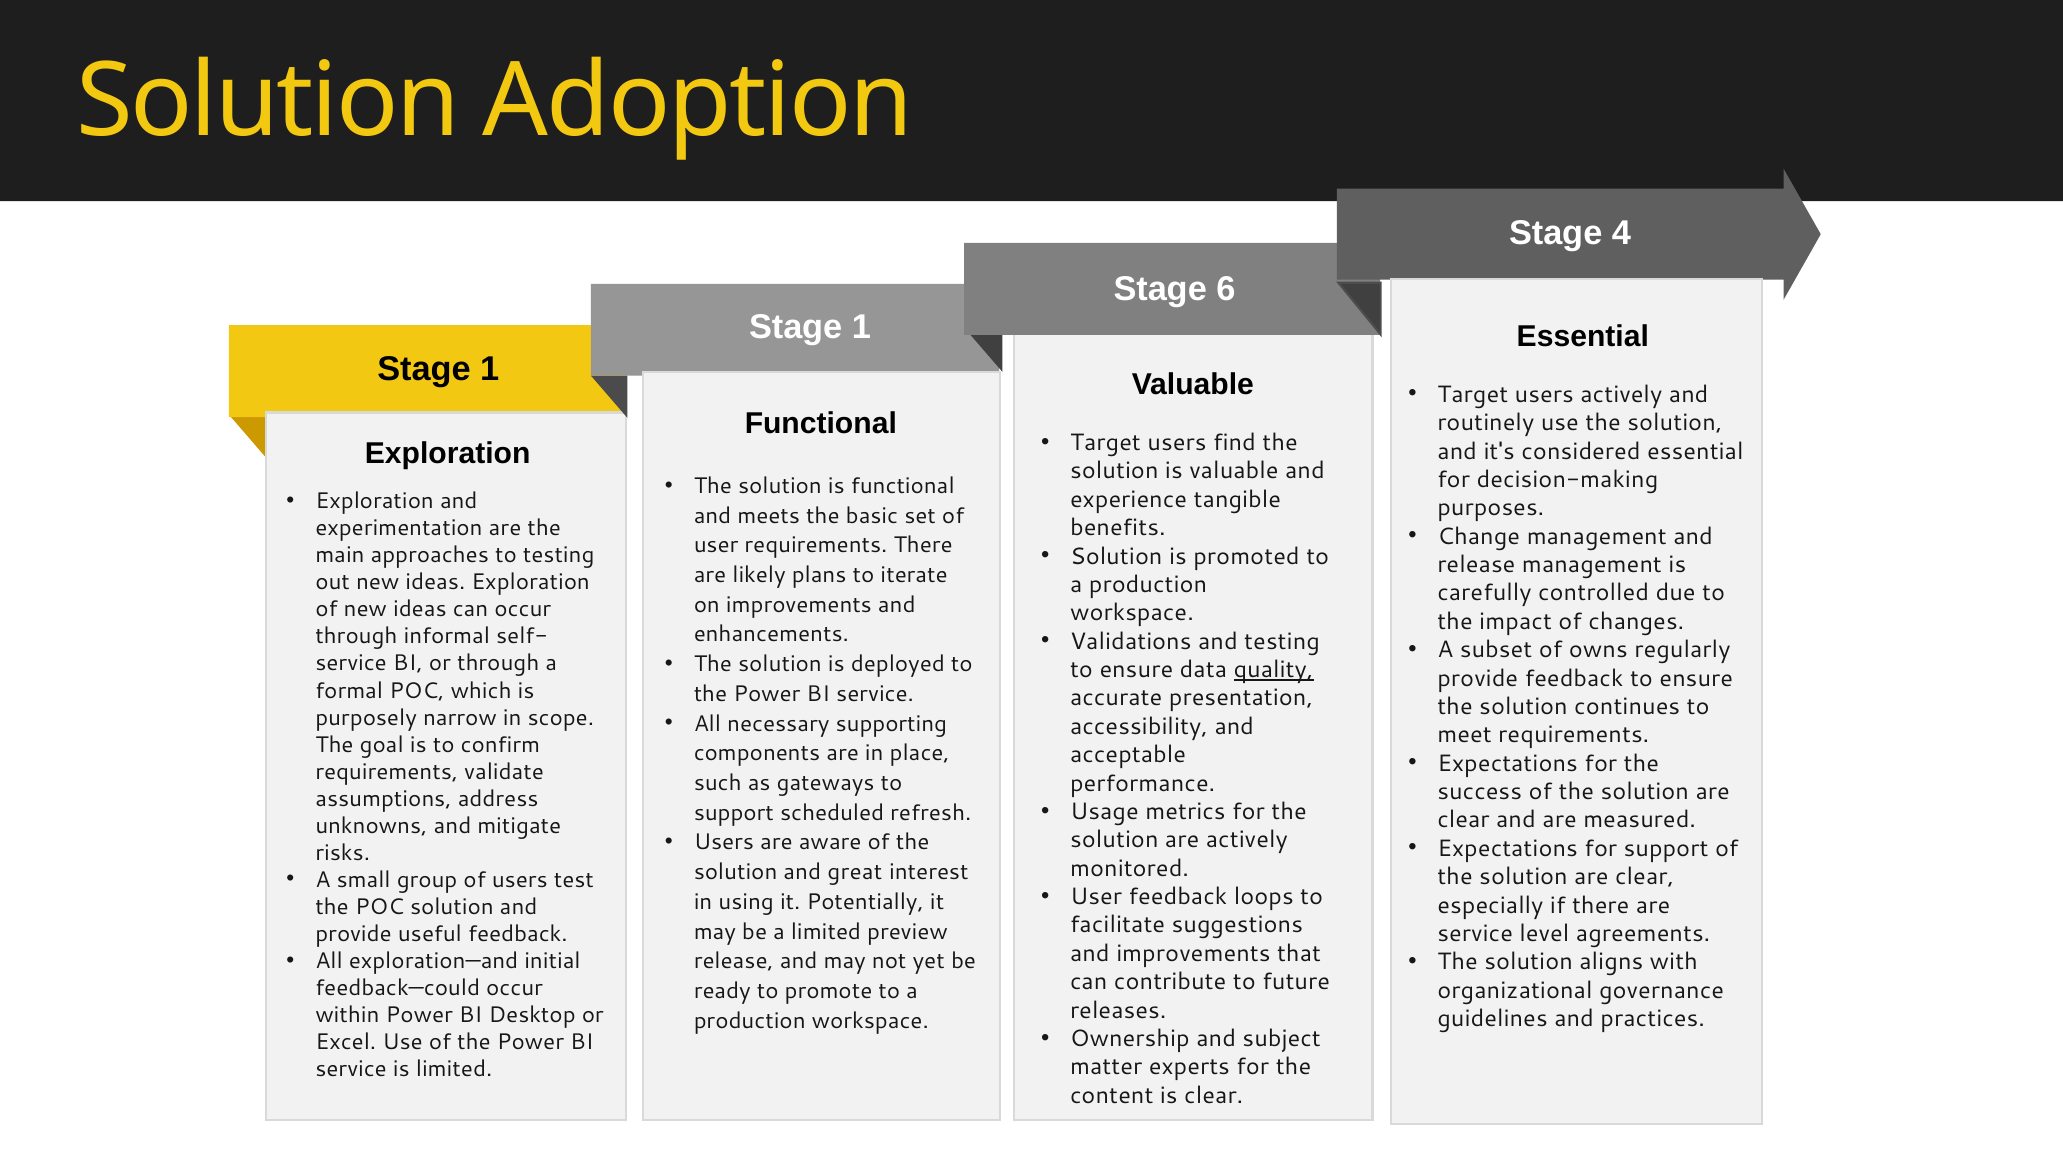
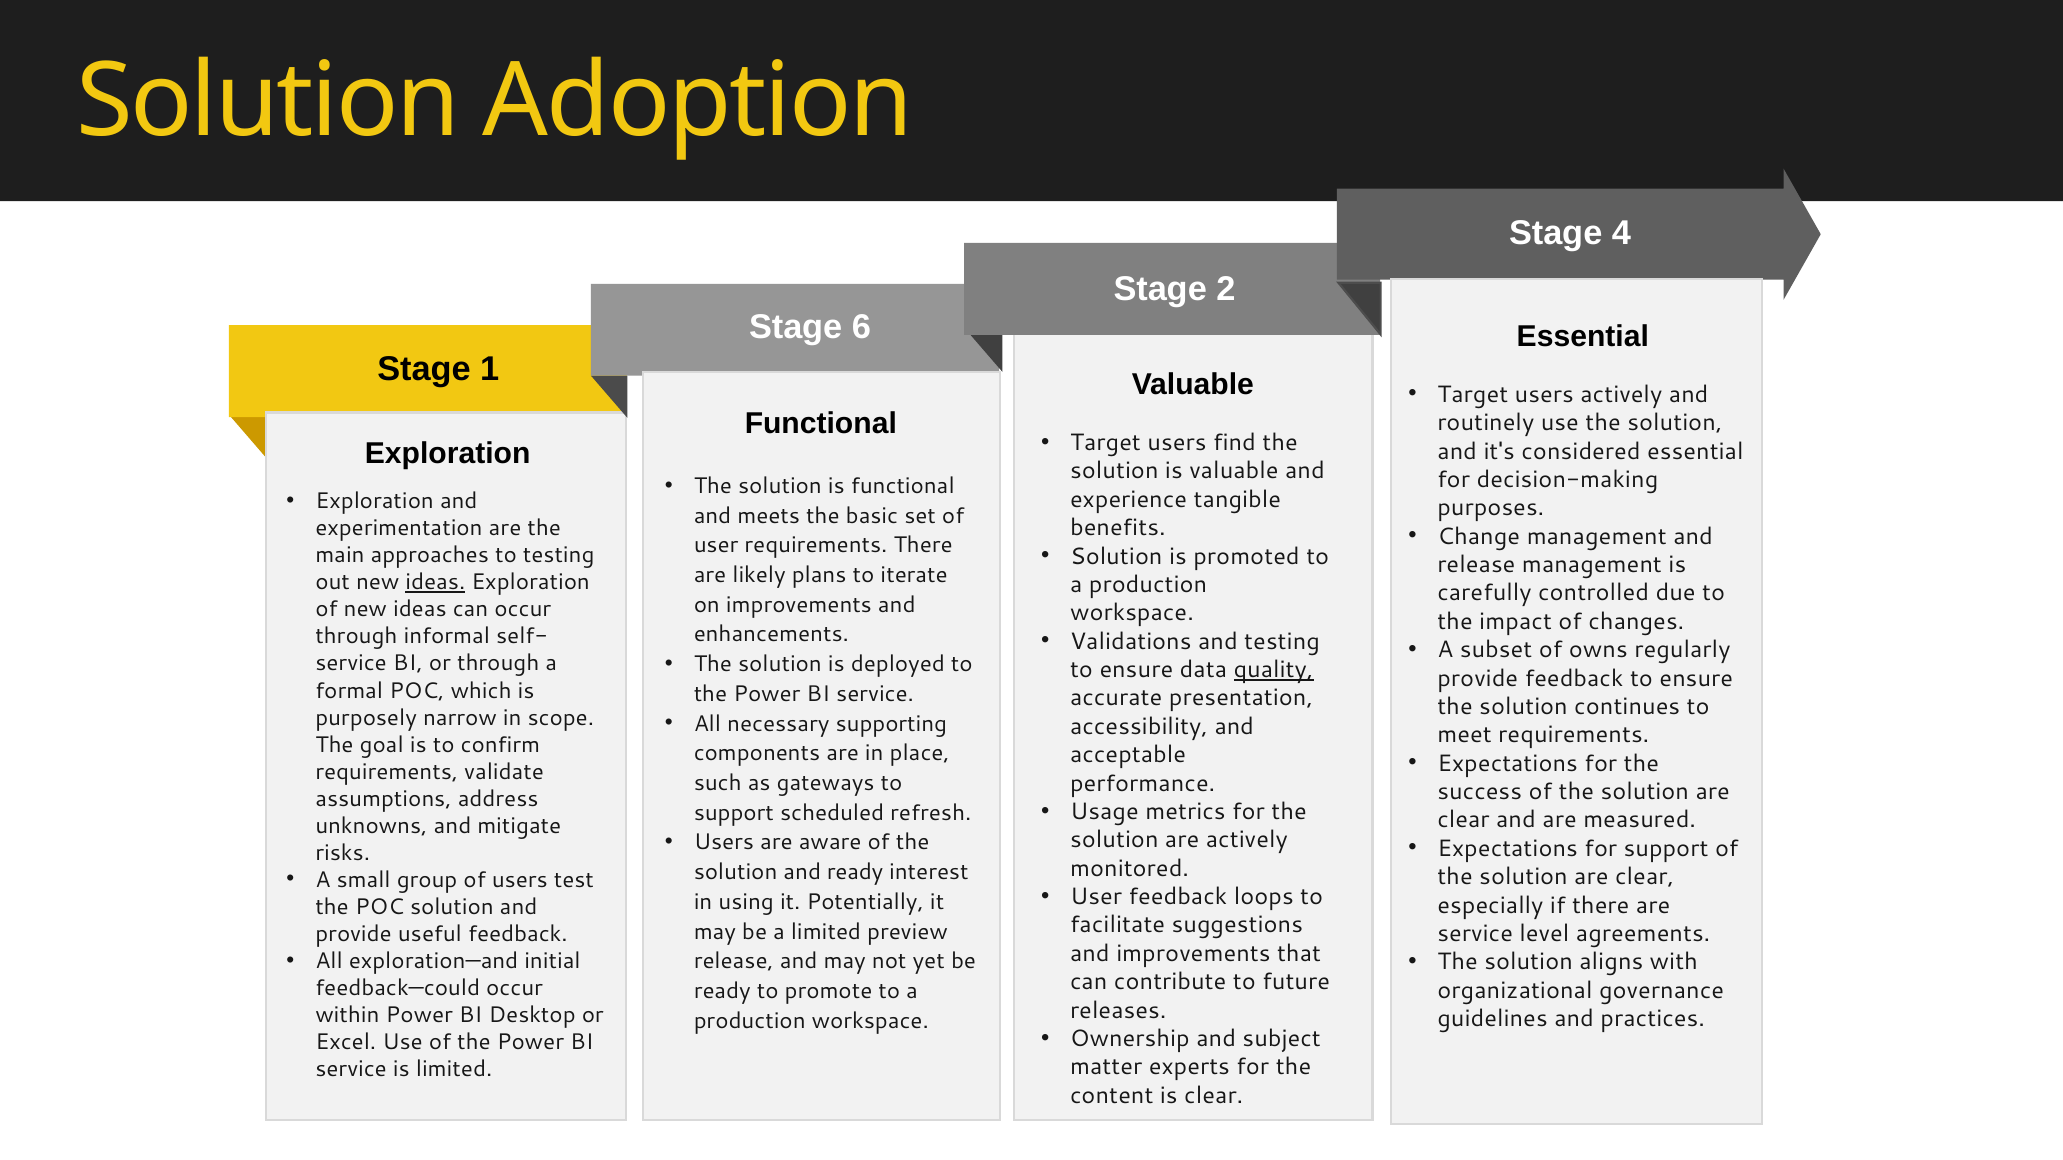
6: 6 -> 2 (1226, 289)
1: 1 -> 6 (861, 327)
ideas underline: none -> present (435, 583)
and great: great -> ready (855, 872)
